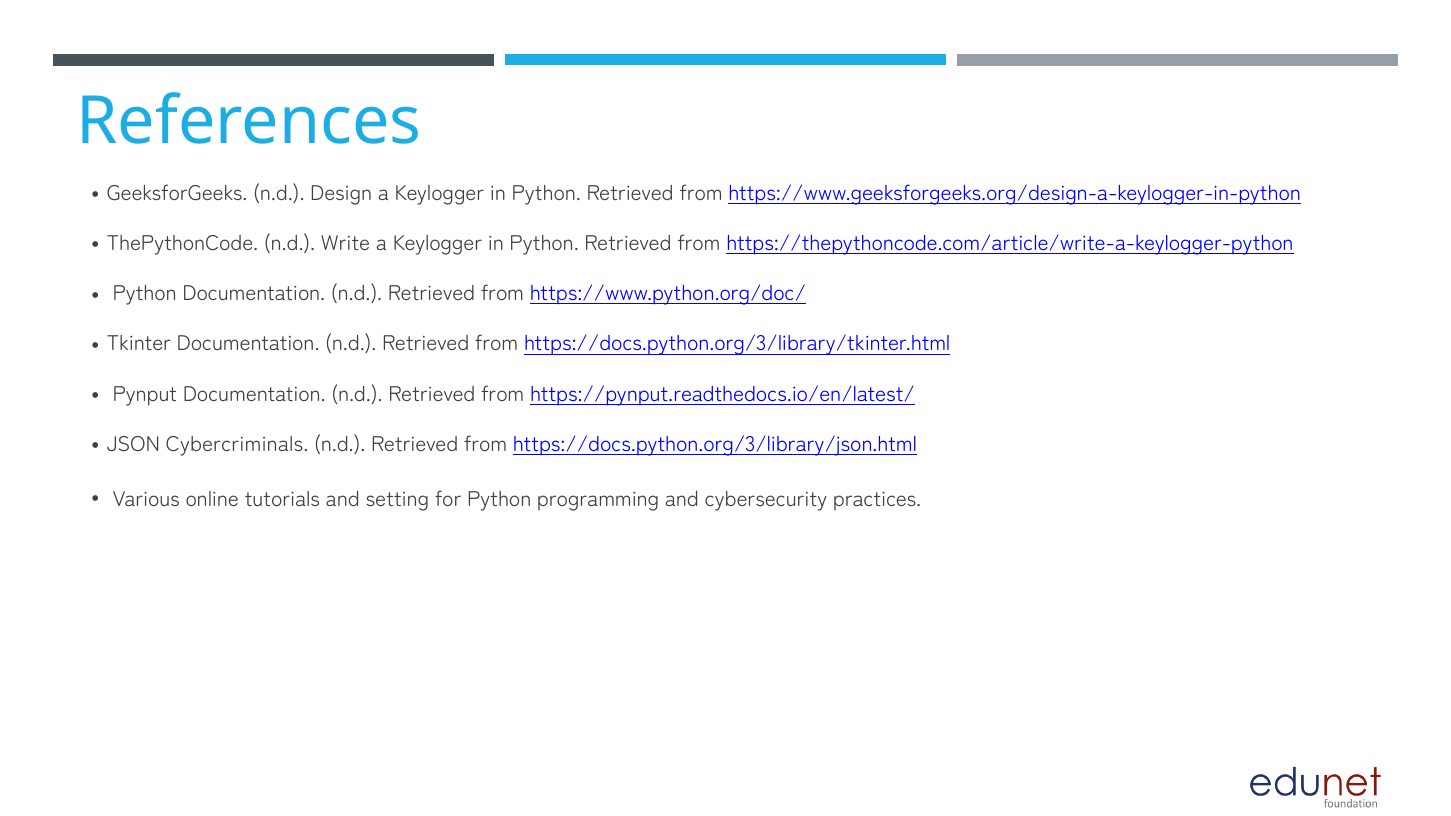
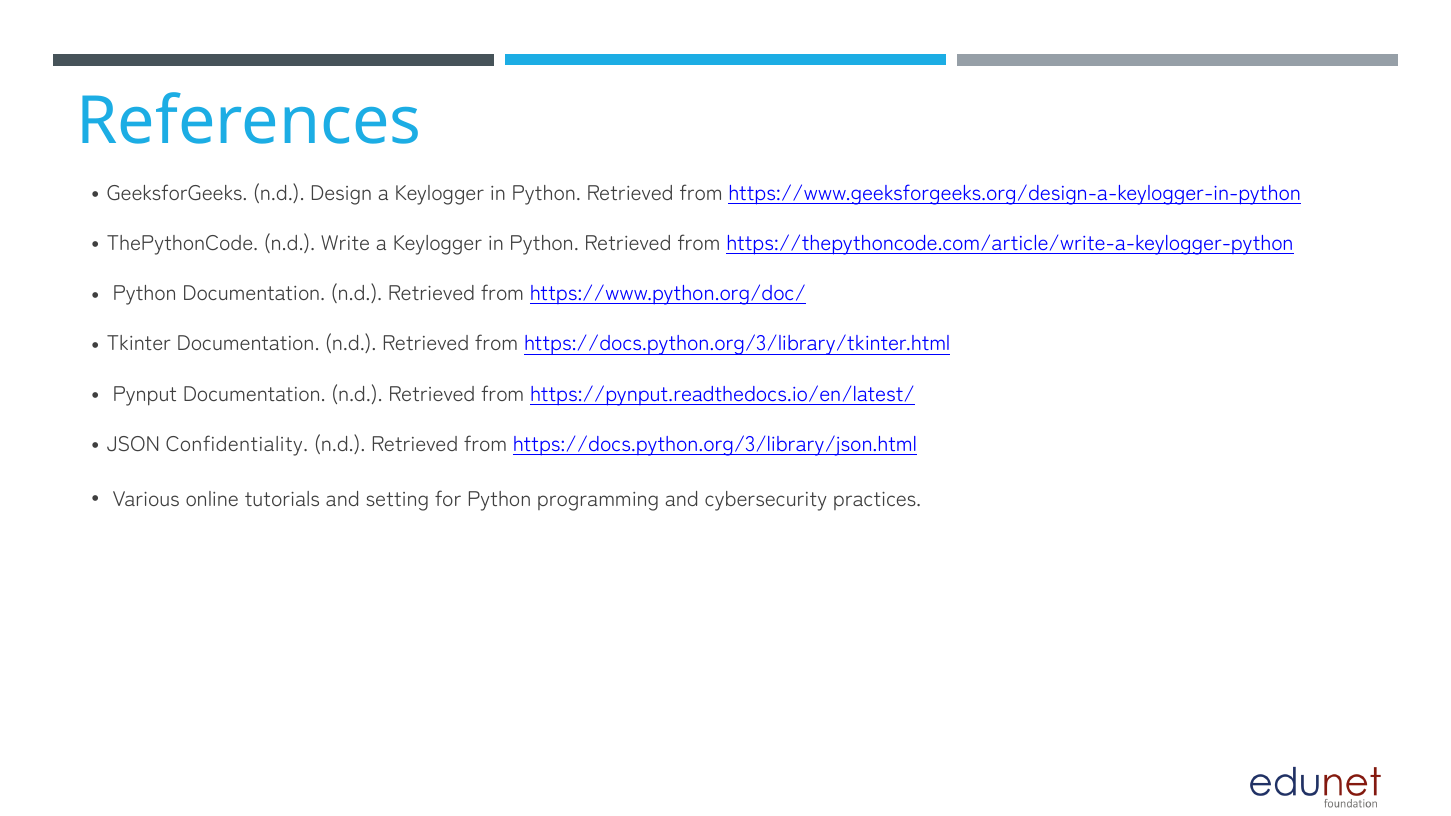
Cybercriminals: Cybercriminals -> Confidentiality (237, 445)
